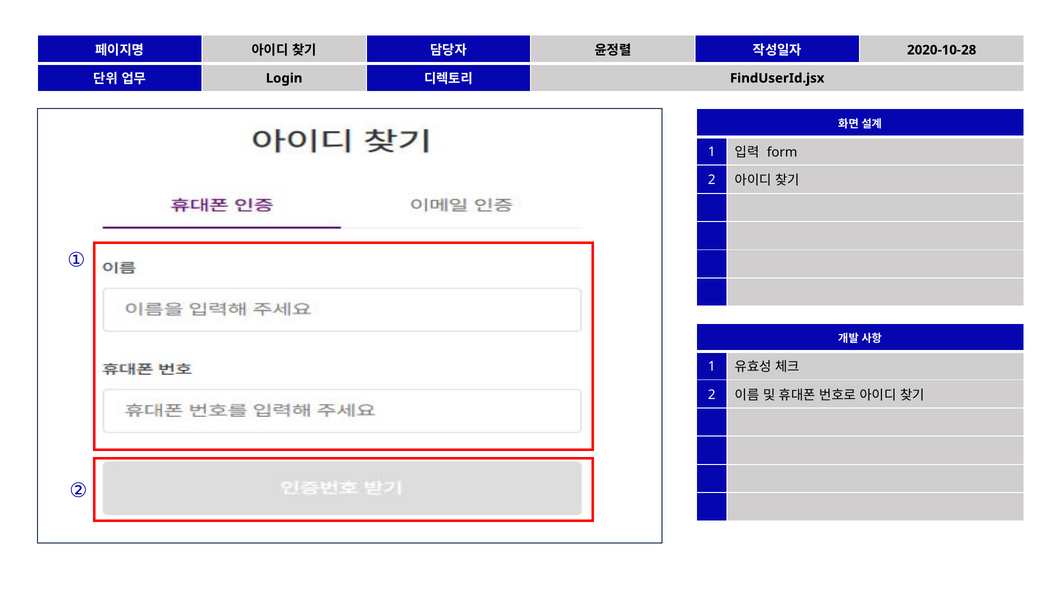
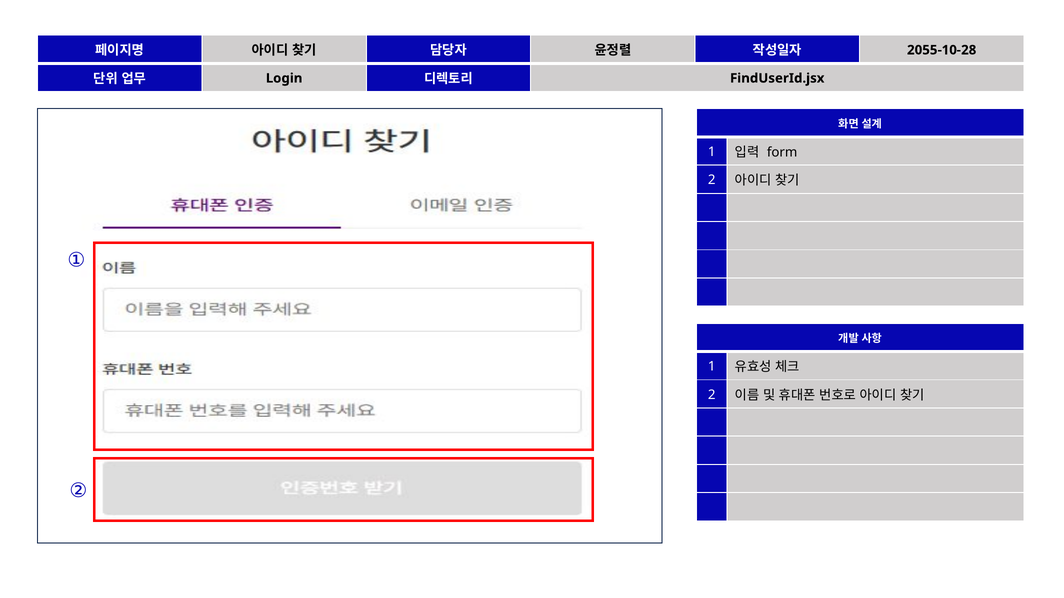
2020-10-28: 2020-10-28 -> 2055-10-28 (942, 50)
